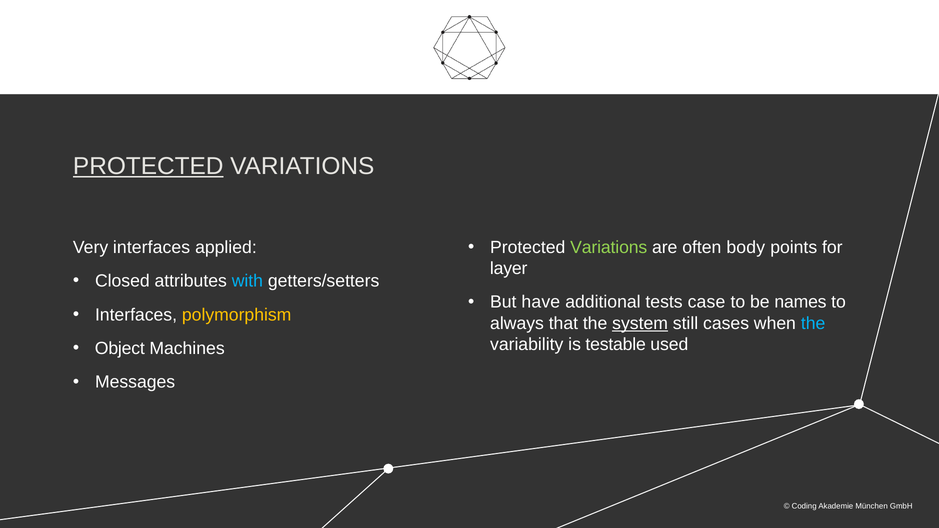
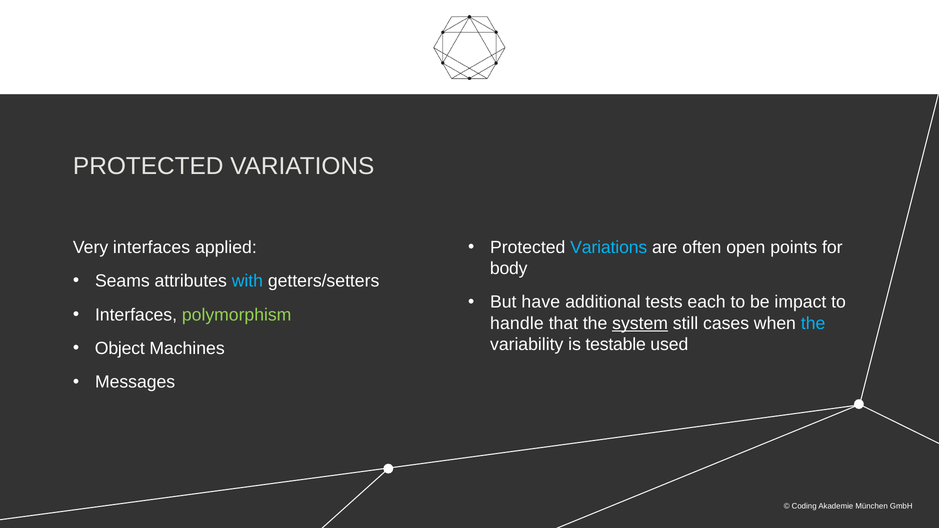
PROTECTED underline: present -> none (148, 166)
Variations colour: light green -> light blue (609, 247)
body: body -> open (746, 247)
layer: layer -> body (509, 269)
Closed: Closed -> Seams (122, 281)
case: case -> each (707, 302)
names: names -> impact (800, 302)
polymorphism colour: yellow -> light green (237, 315)
always: always -> handle (517, 323)
